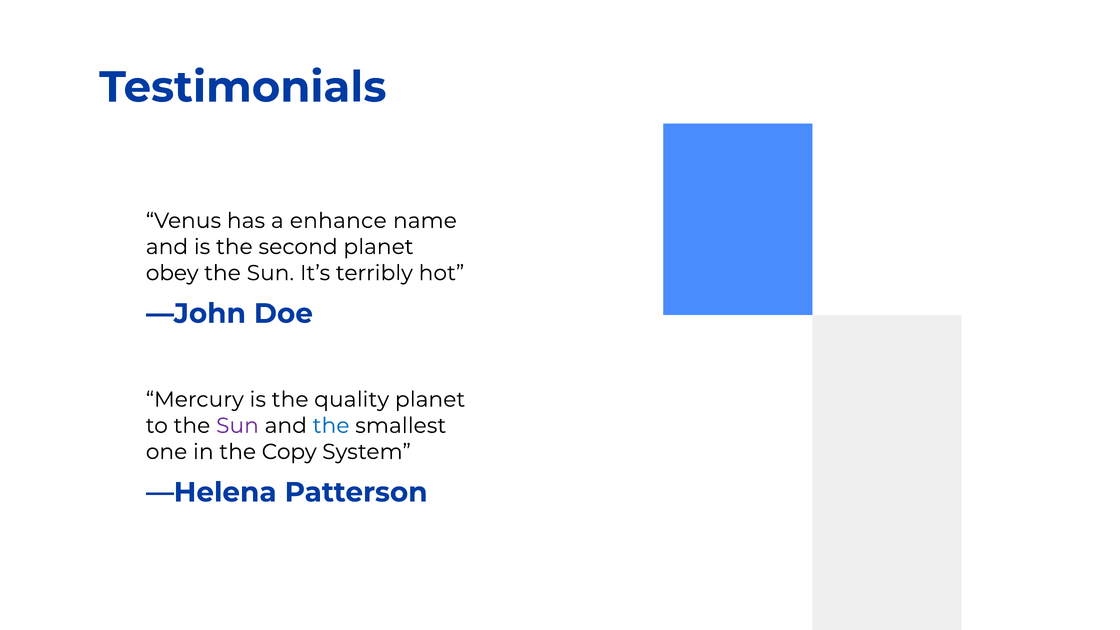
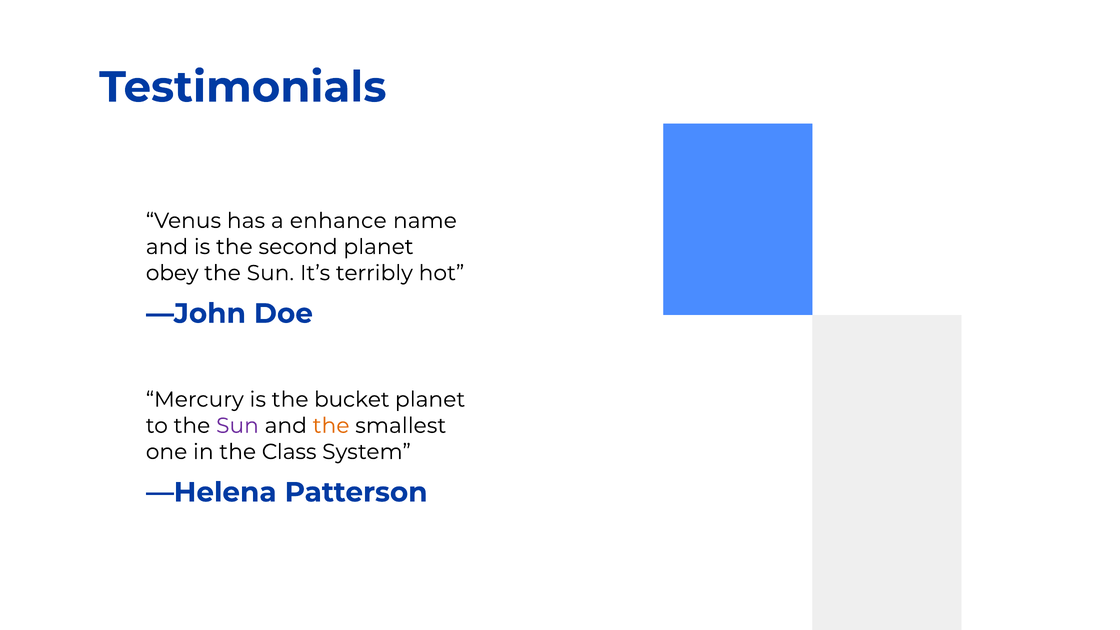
quality: quality -> bucket (352, 400)
the colour: blue -> orange (331, 426)
Copy: Copy -> Class (289, 452)
